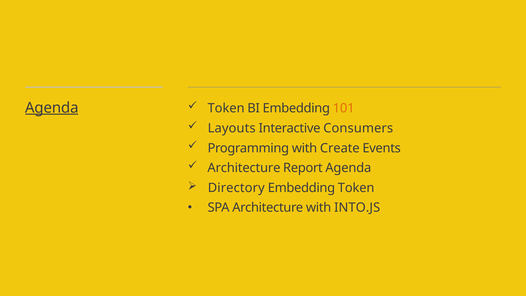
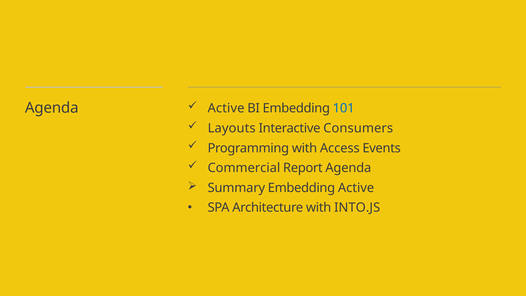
Agenda underline: present -> none (52, 108)
Token: Token -> Active (226, 108)
101 colour: orange -> blue (344, 108)
Create: Create -> Access (340, 148)
Architecture: Architecture -> Commercial (244, 168)
Directory: Directory -> Summary (236, 188)
Embedding Token: Token -> Active (356, 188)
